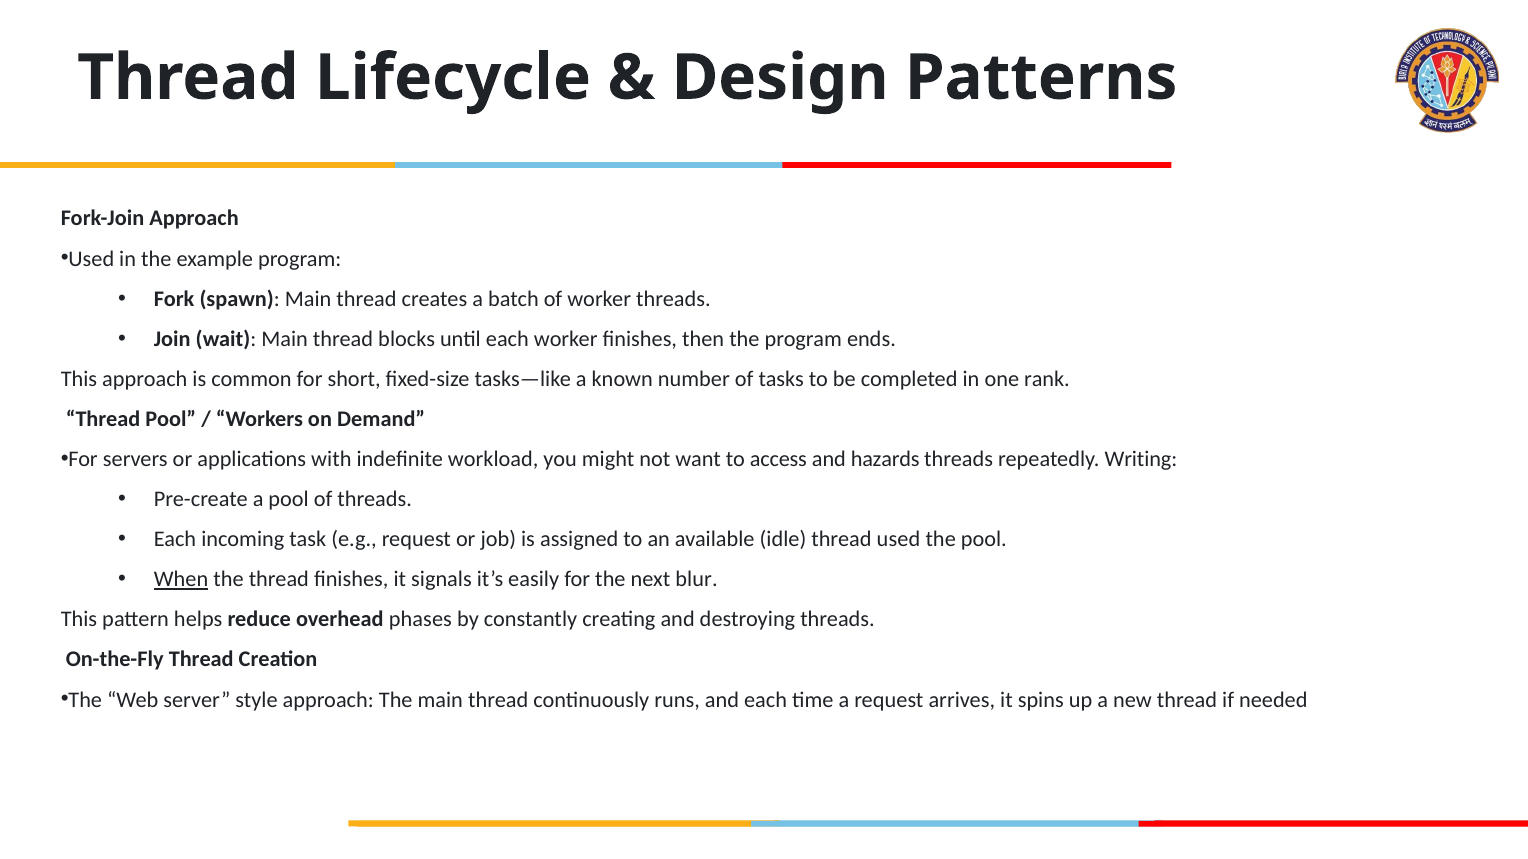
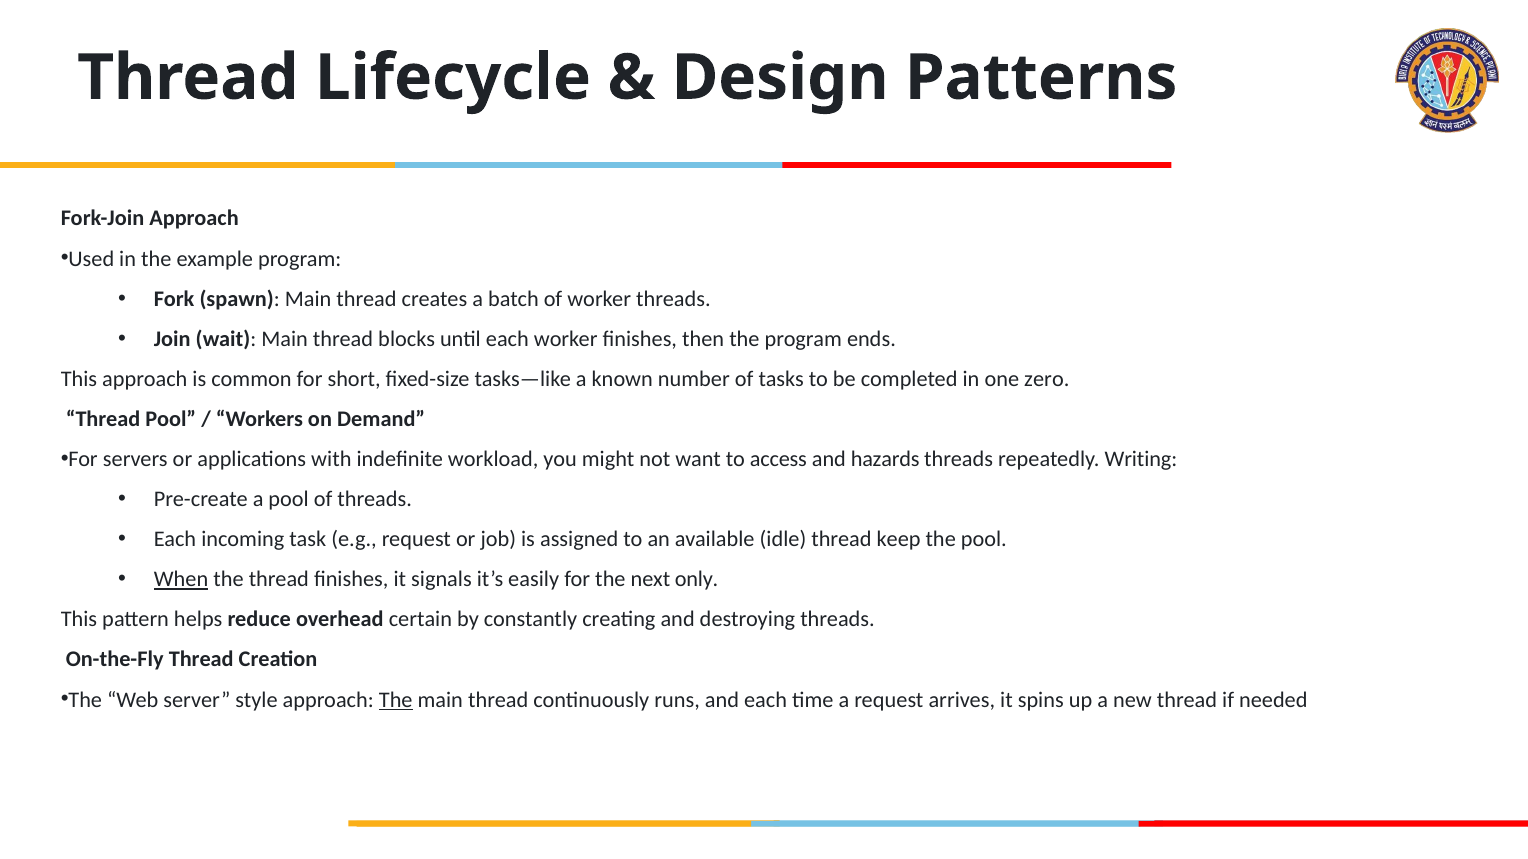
rank: rank -> zero (1047, 379)
thread used: used -> keep (899, 540)
blur: blur -> only (697, 580)
phases: phases -> certain (420, 620)
The underline: none -> present (396, 700)
